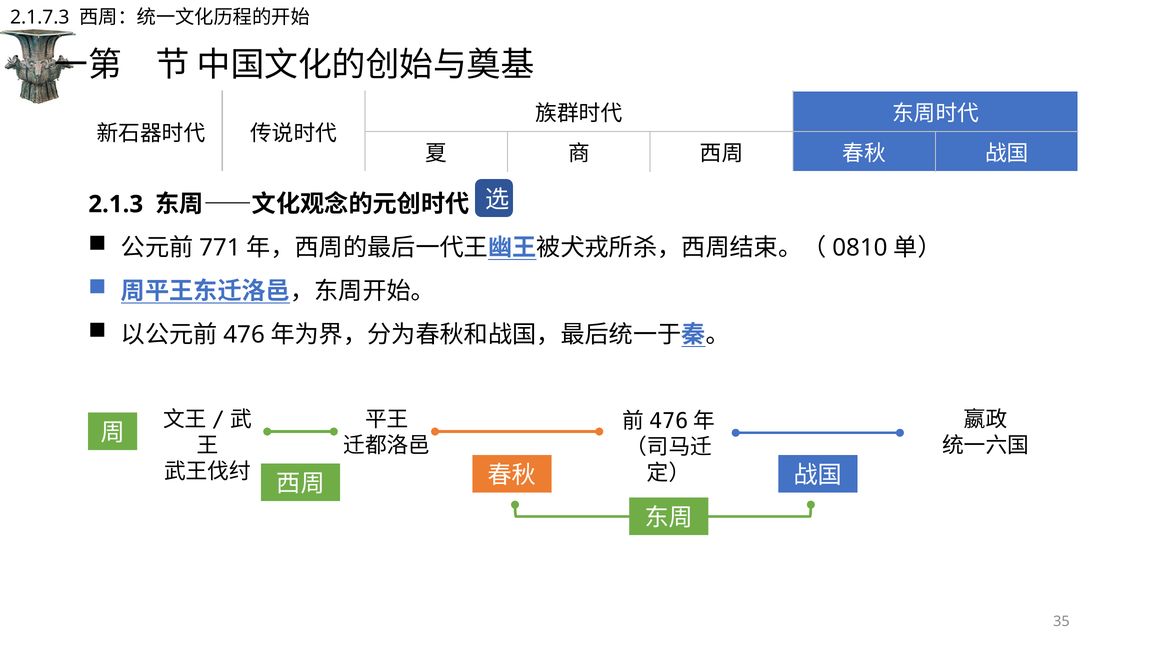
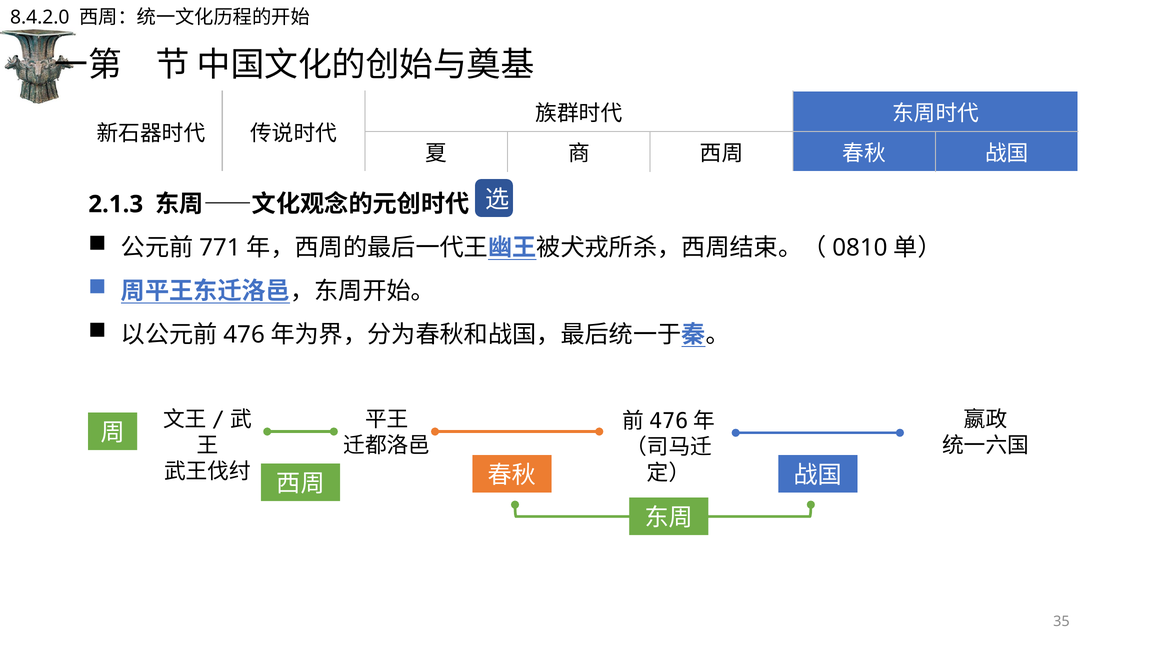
2.1.7.3: 2.1.7.3 -> 8.4.2.0 (40, 17)
